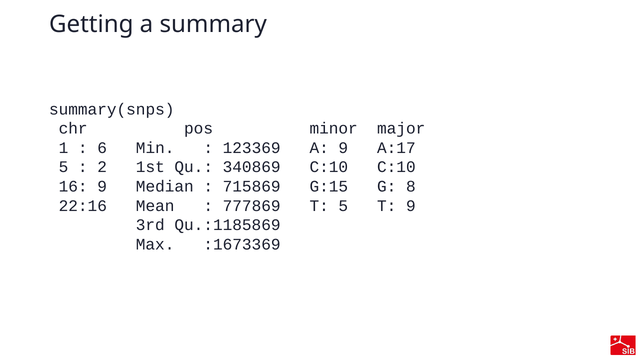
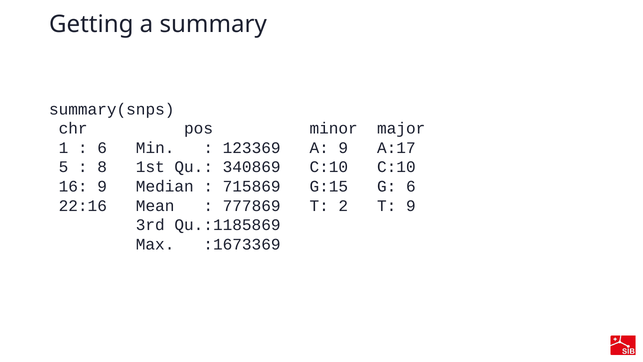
2: 2 -> 8 (102, 167)
G 8: 8 -> 6 (411, 186)
T 5: 5 -> 2 (343, 206)
